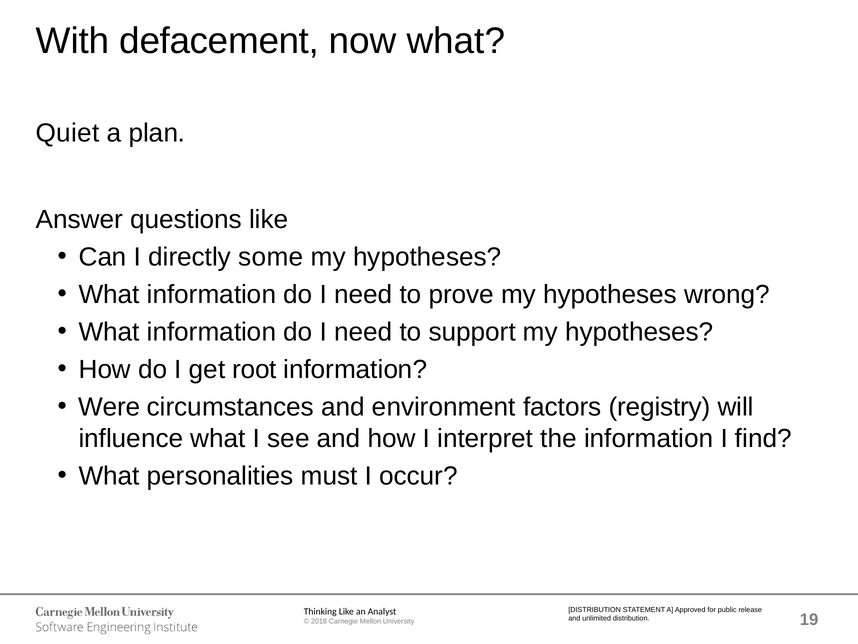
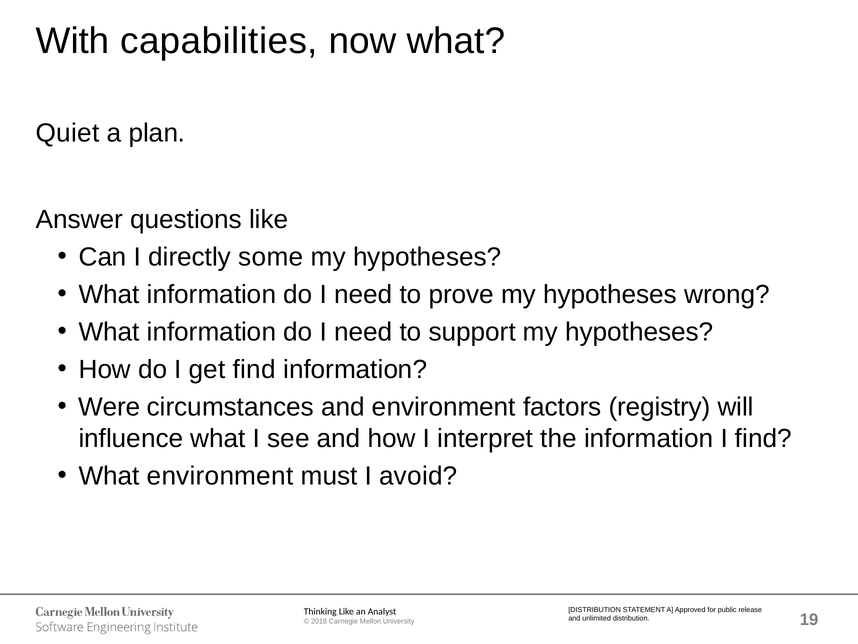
defacement: defacement -> capabilities (219, 41)
get root: root -> find (254, 369)
What personalities: personalities -> environment (220, 475)
occur: occur -> avoid (418, 475)
